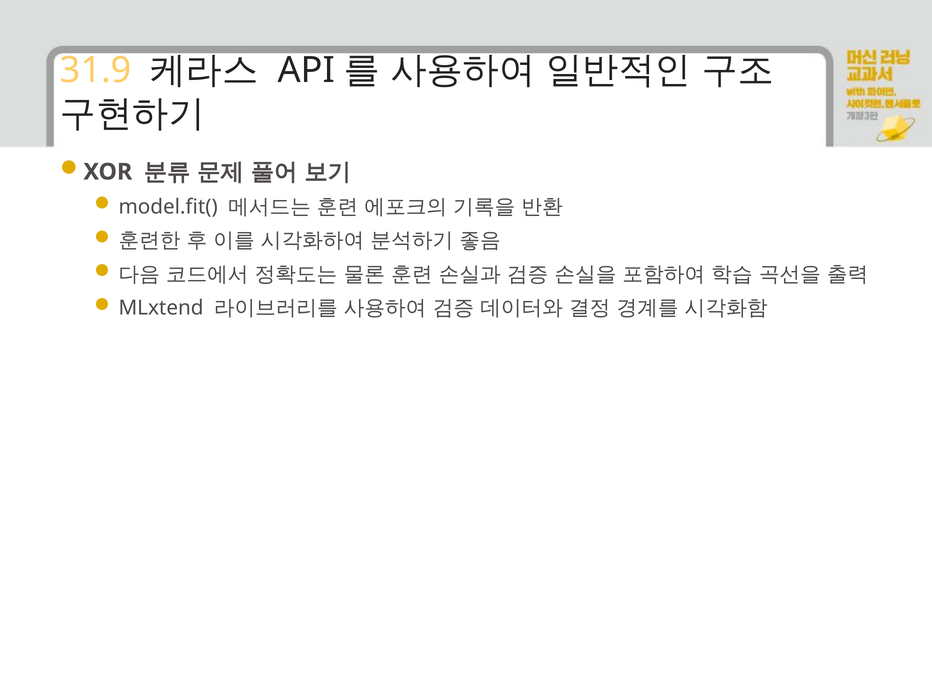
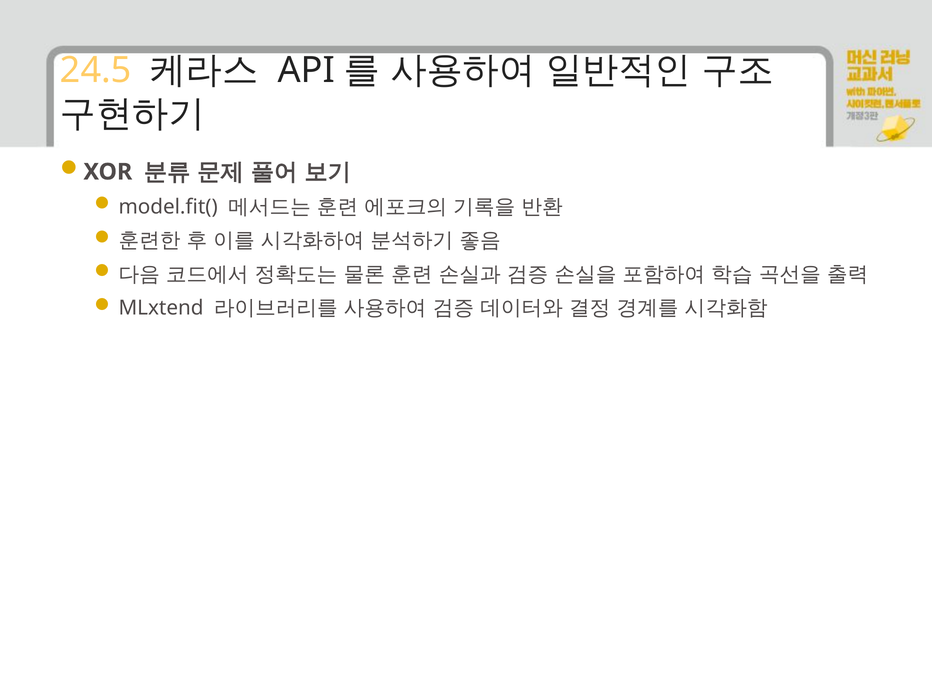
31.9: 31.9 -> 24.5 (96, 70)
